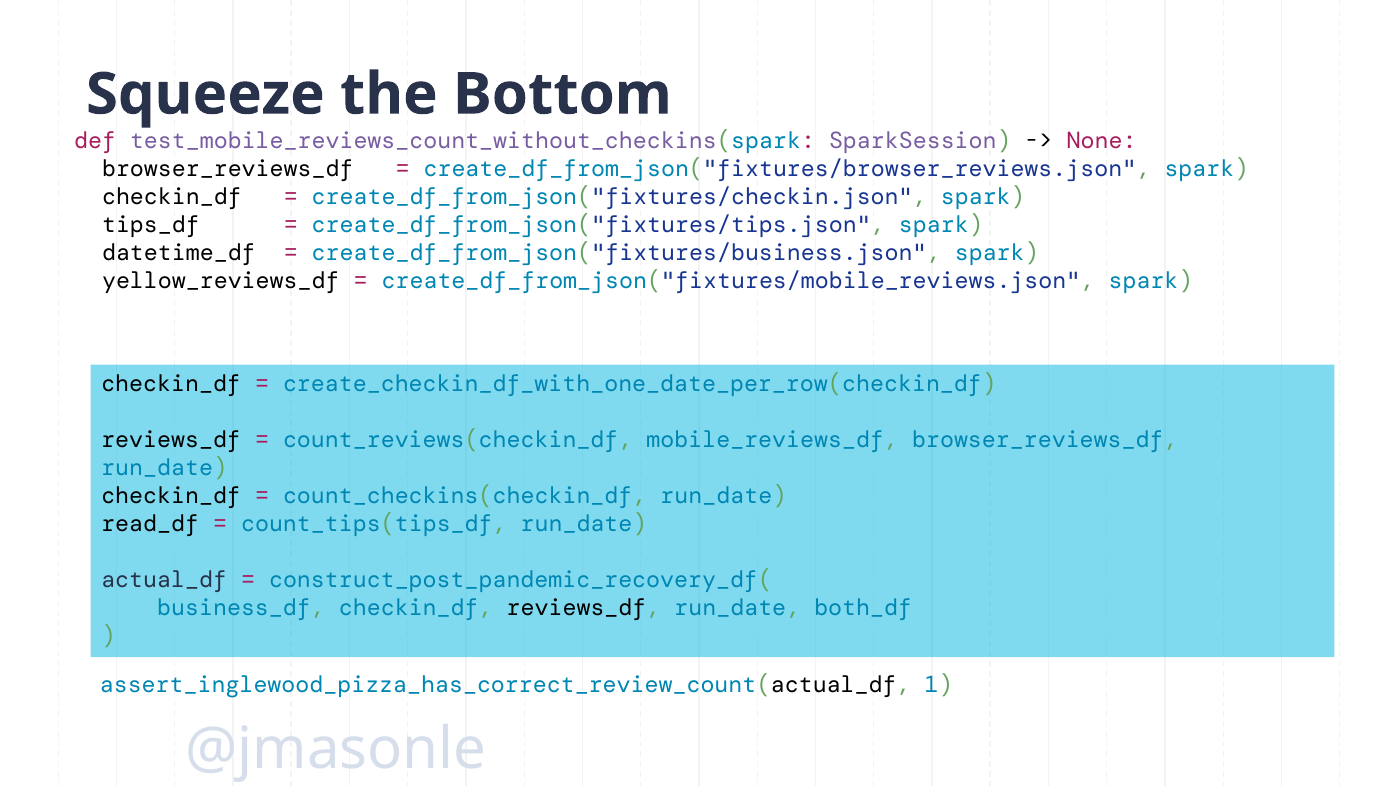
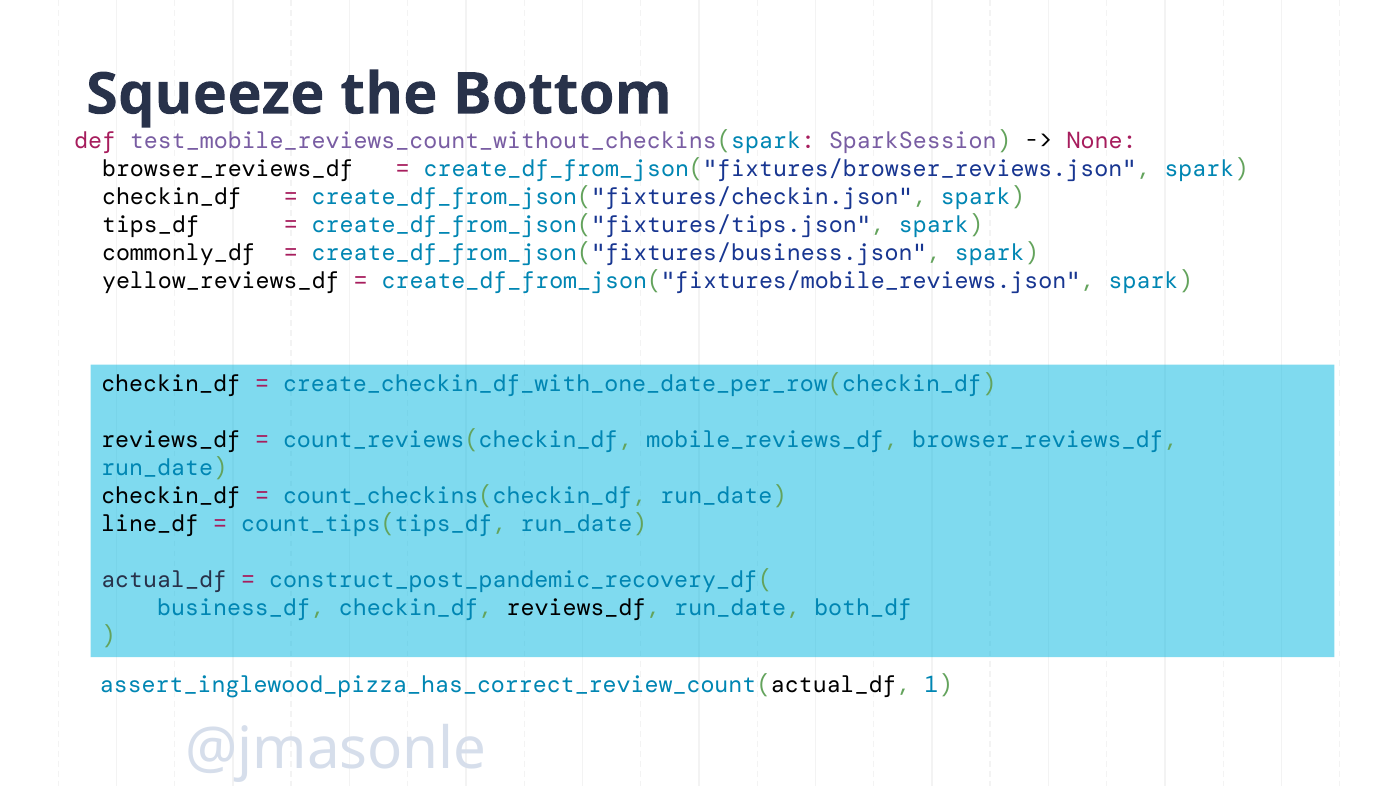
datetime_df: datetime_df -> commonly_df (179, 253)
read_df: read_df -> line_df (150, 524)
